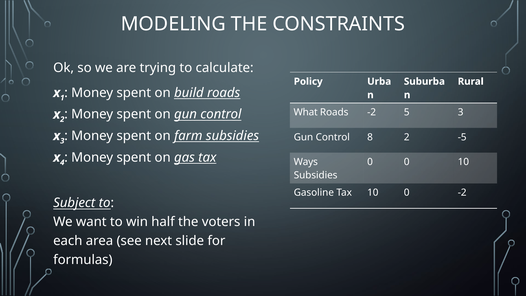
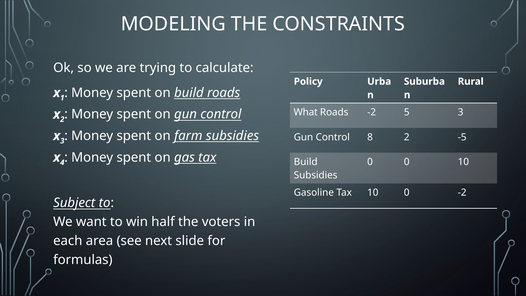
Ways: Ways -> Build (306, 162)
